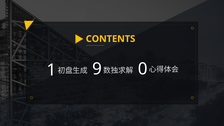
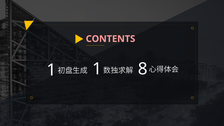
CONTENTS colour: yellow -> pink (111, 39)
9: 9 -> 1 (97, 69)
0: 0 -> 8 (143, 69)
